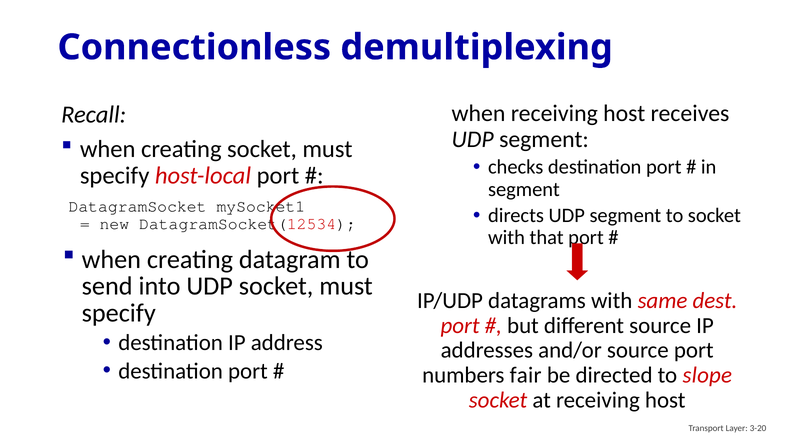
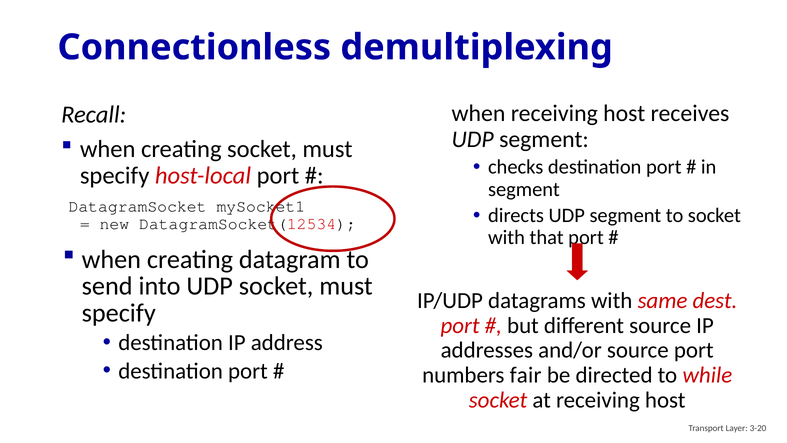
slope: slope -> while (707, 375)
